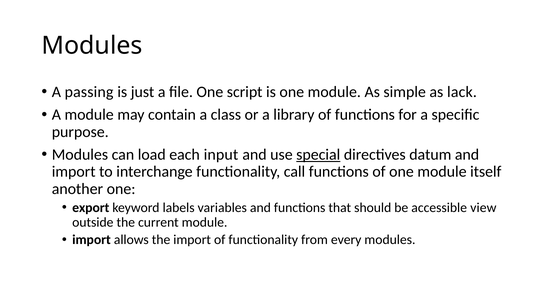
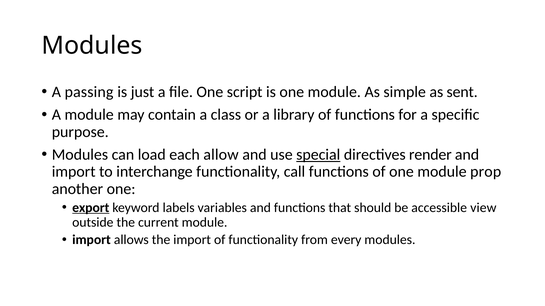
lack: lack -> sent (462, 92)
input: input -> allow (221, 155)
datum: datum -> render (430, 155)
itself: itself -> prop (486, 172)
export underline: none -> present (91, 208)
